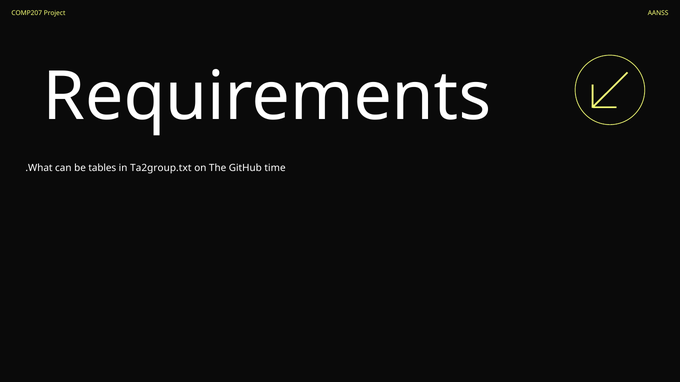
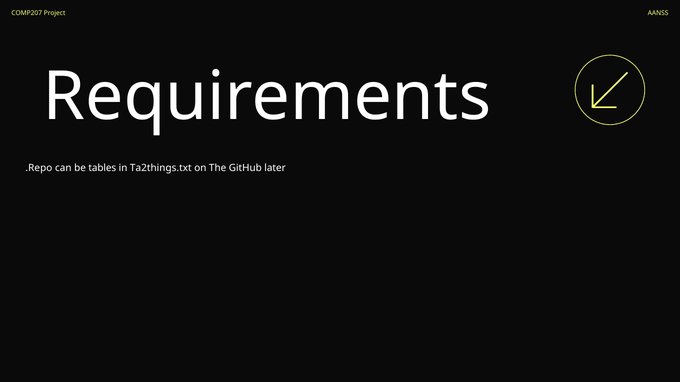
What: What -> Repo (40, 168)
Ta2group.txt: Ta2group.txt -> Ta2things.txt (161, 168)
time: time -> later (275, 168)
